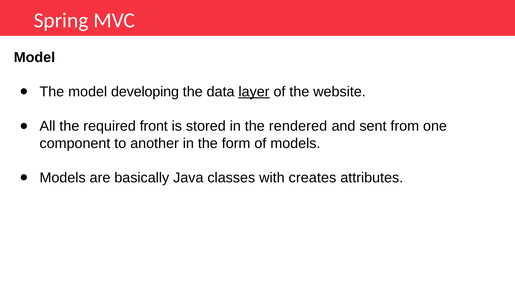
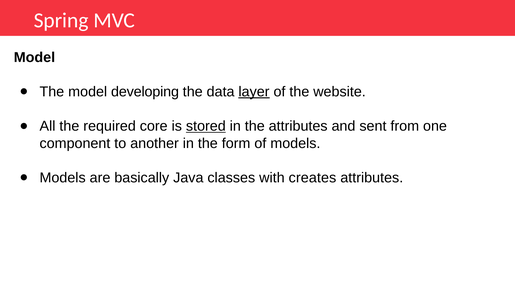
front: front -> core (154, 126)
stored underline: none -> present (206, 126)
the rendered: rendered -> attributes (298, 126)
